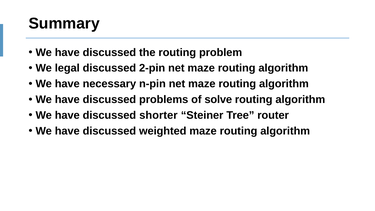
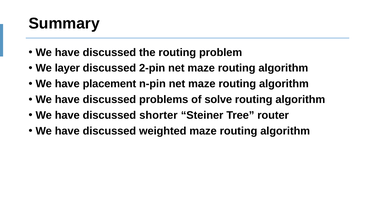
legal: legal -> layer (67, 68)
necessary: necessary -> placement (109, 84)
